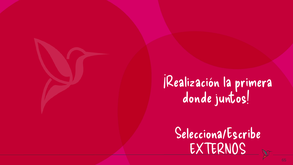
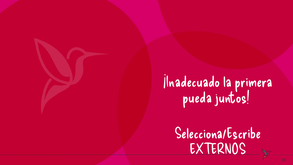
¡Realización: ¡Realización -> ¡Inadecuado (192, 82)
donde: donde -> pueda (197, 98)
